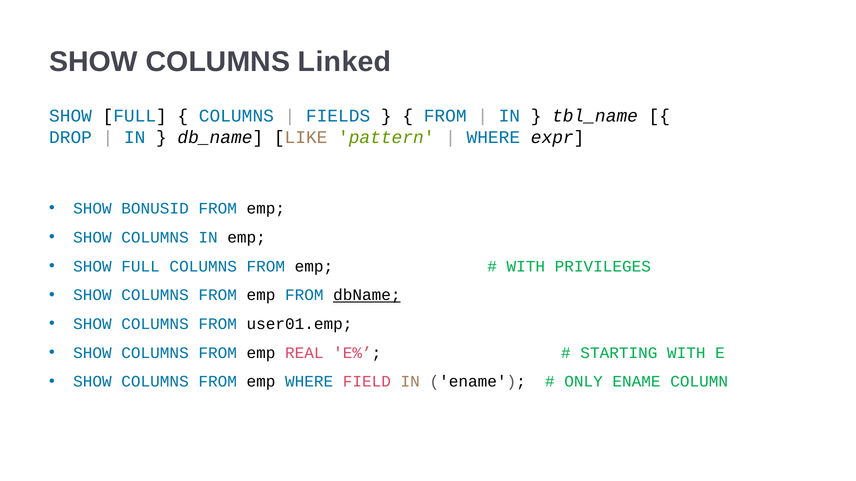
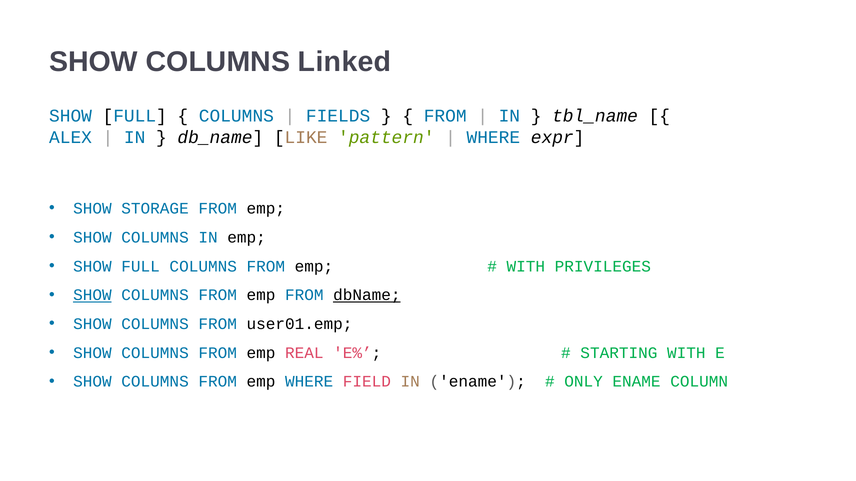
DROP: DROP -> ALEX (71, 138)
BONUSID: BONUSID -> STORAGE (155, 209)
SHOW underline: none -> present (92, 295)
